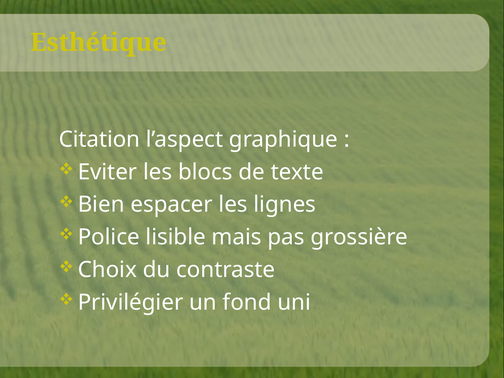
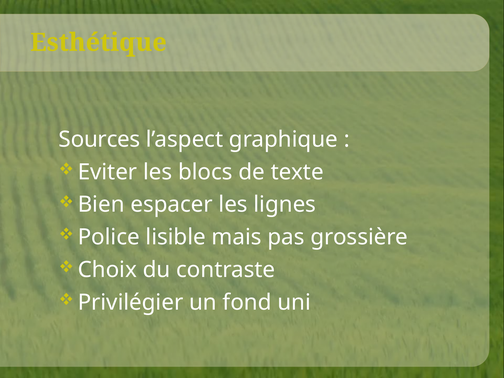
Citation: Citation -> Sources (99, 139)
